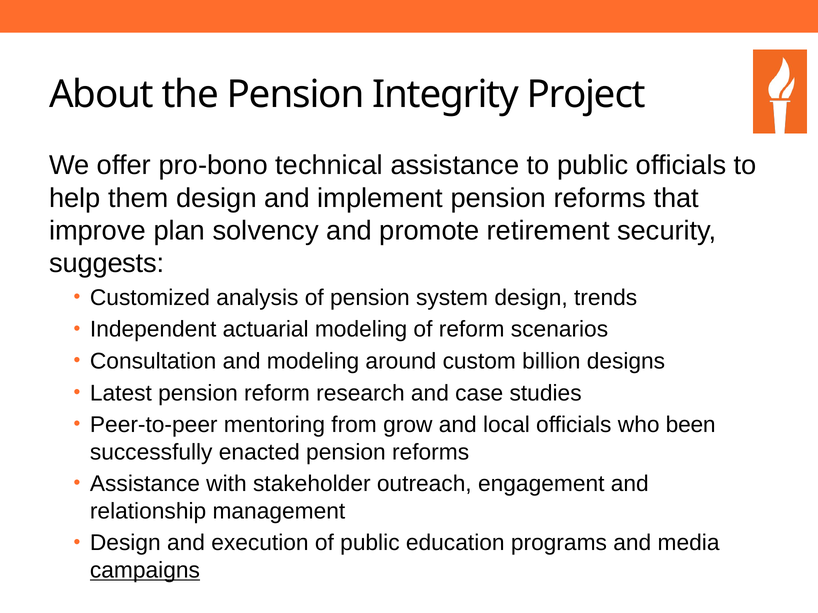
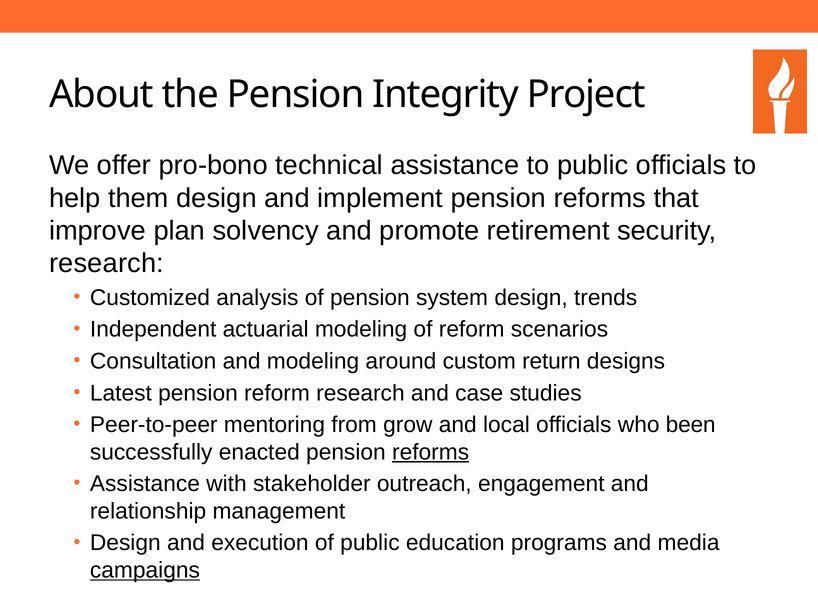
suggests: suggests -> research (107, 264)
billion: billion -> return (551, 362)
reforms underline: none -> present (431, 452)
